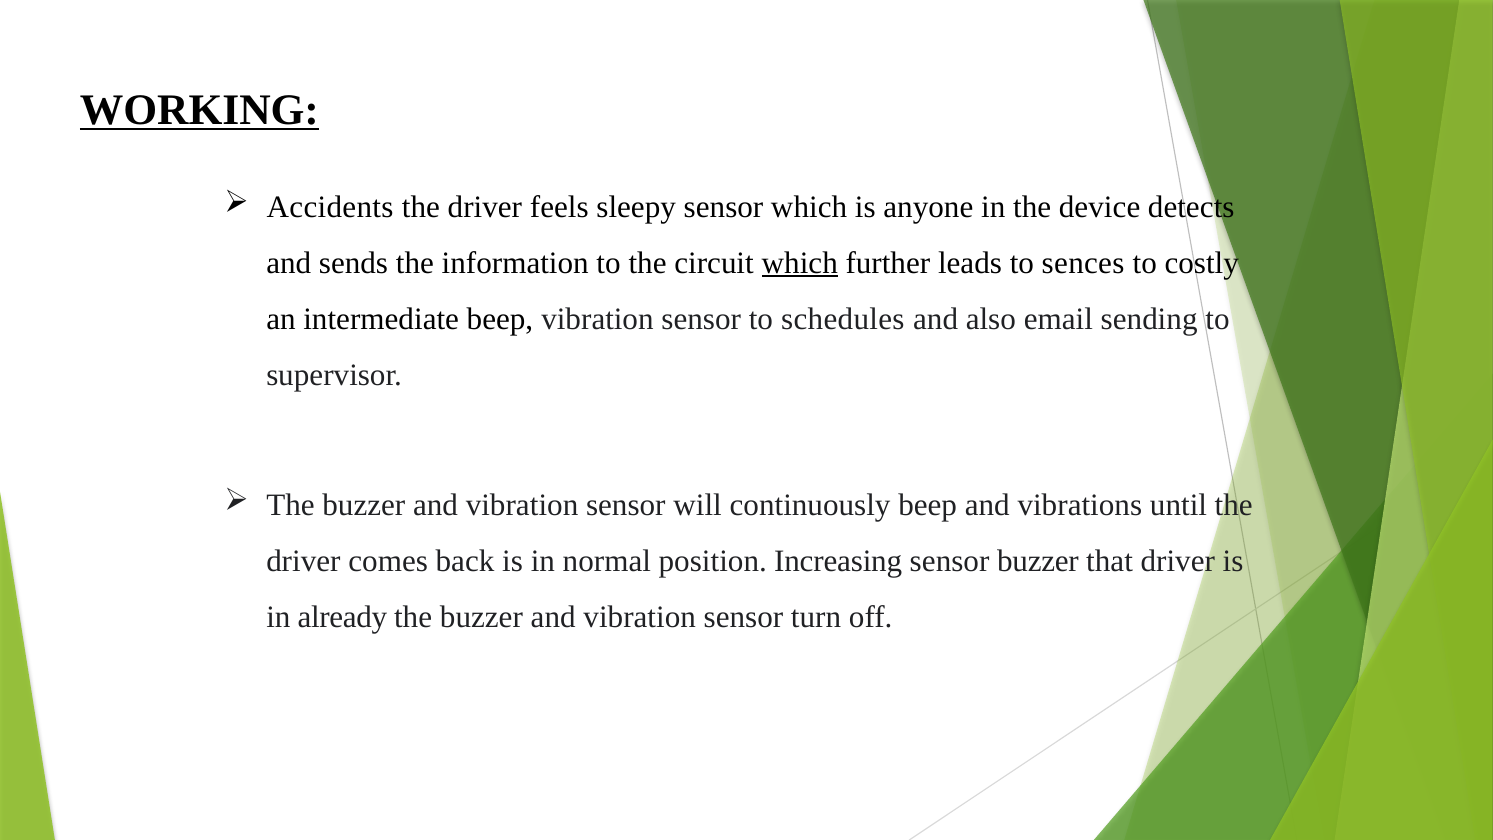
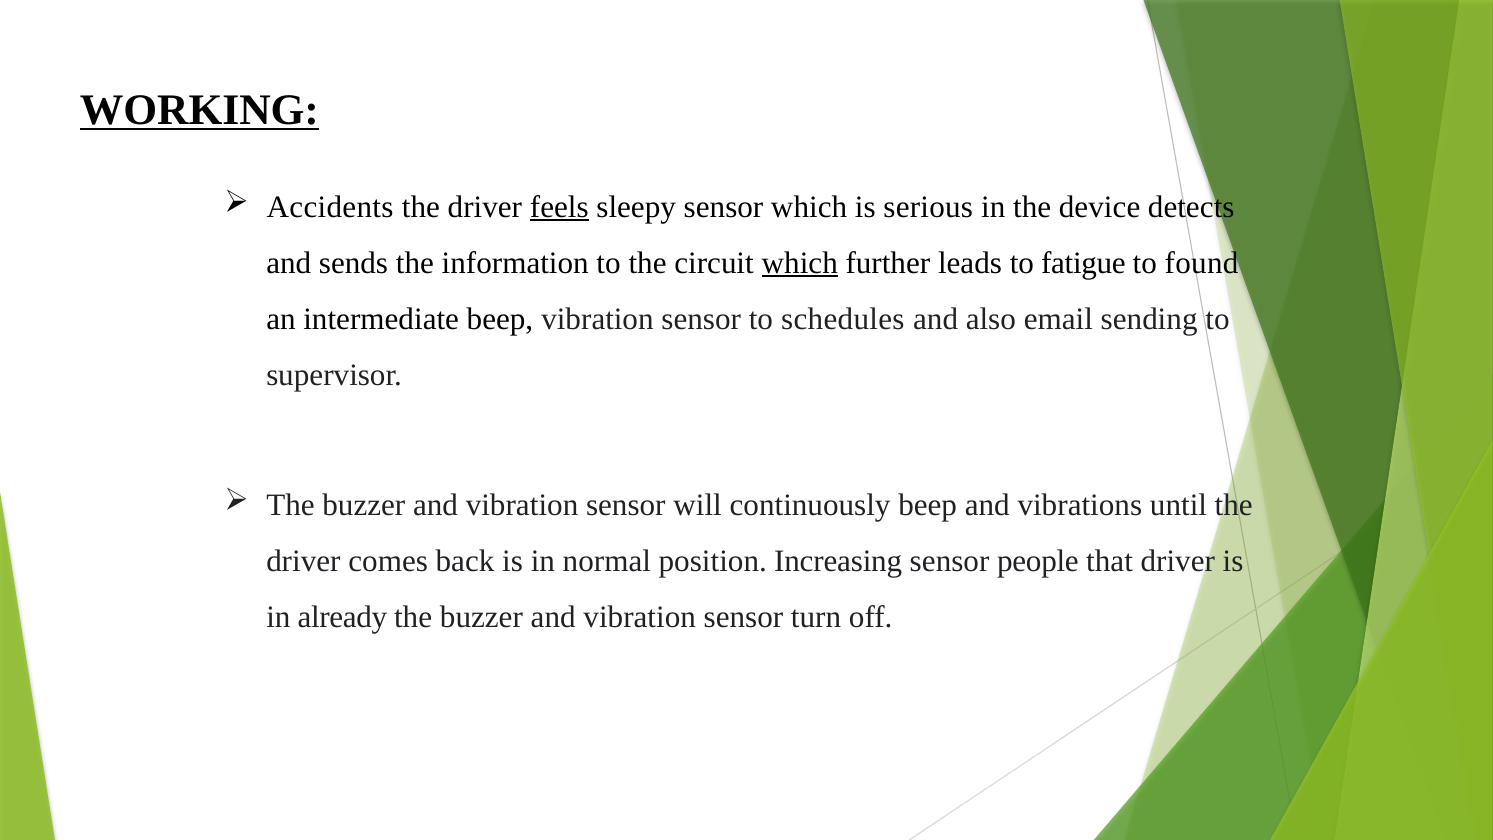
feels underline: none -> present (559, 207)
anyone: anyone -> serious (928, 207)
sences: sences -> fatigue (1083, 263)
costly: costly -> found (1202, 263)
sensor buzzer: buzzer -> people (1038, 561)
